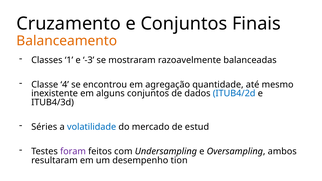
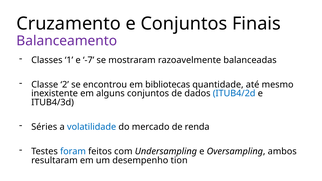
Balanceamento colour: orange -> purple (67, 41)
-3: -3 -> -7 (89, 60)
4: 4 -> 2 (65, 85)
agregação: agregação -> bibliotecas (168, 85)
estud: estud -> renda (197, 127)
foram colour: purple -> blue (73, 152)
